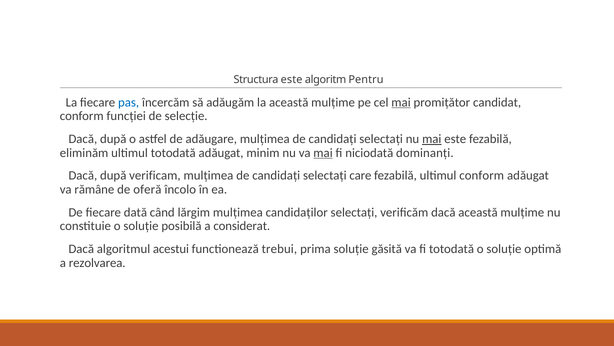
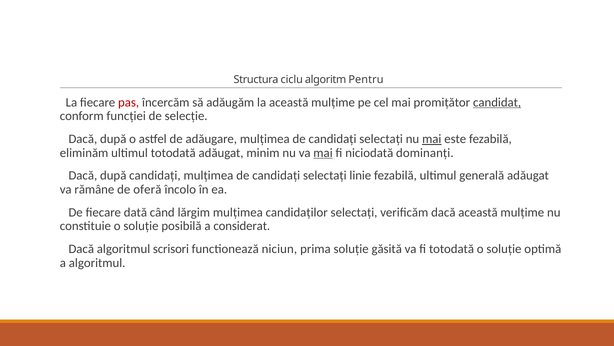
Structura este: este -> ciclu (292, 79)
pas colour: blue -> red (129, 102)
mai underline: present -> none (401, 102)
candidat underline: none -> present (497, 102)
după verificam: verificam -> candidați (155, 175)
care: care -> linie (360, 175)
ultimul conform: conform -> generală (482, 175)
acestui: acestui -> scrisori (171, 249)
trebui: trebui -> niciun (279, 249)
a rezolvarea: rezolvarea -> algoritmul (97, 262)
